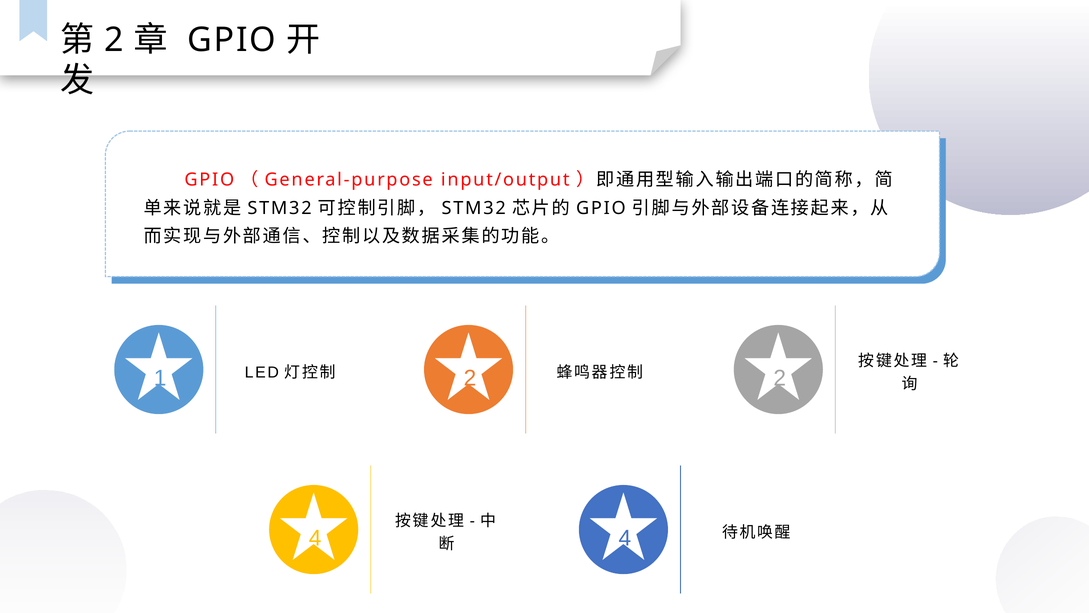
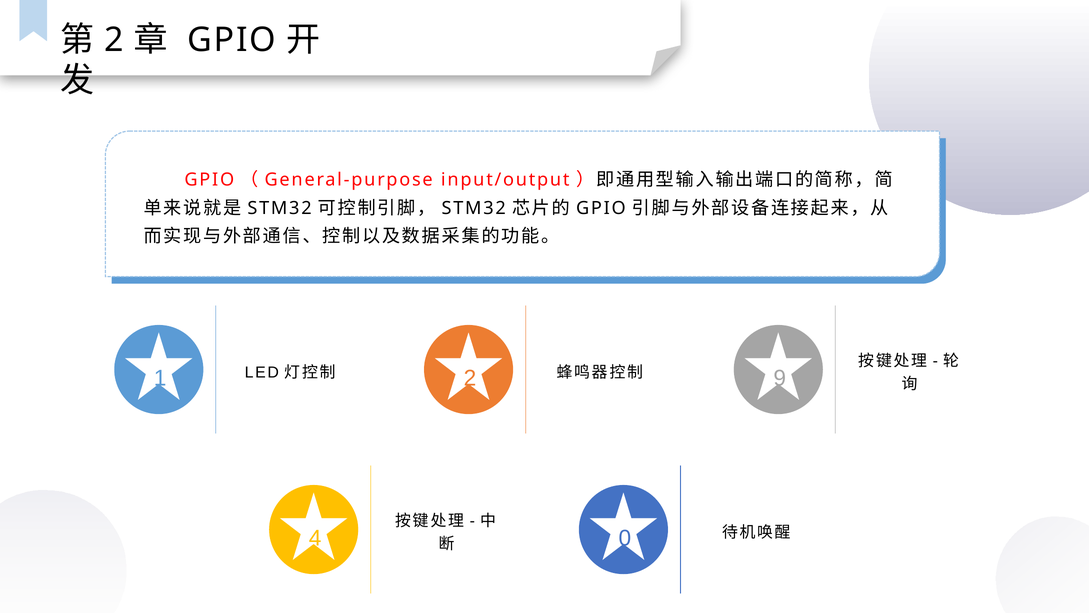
2 2: 2 -> 9 (780, 378)
4: 4 -> 0 (625, 538)
